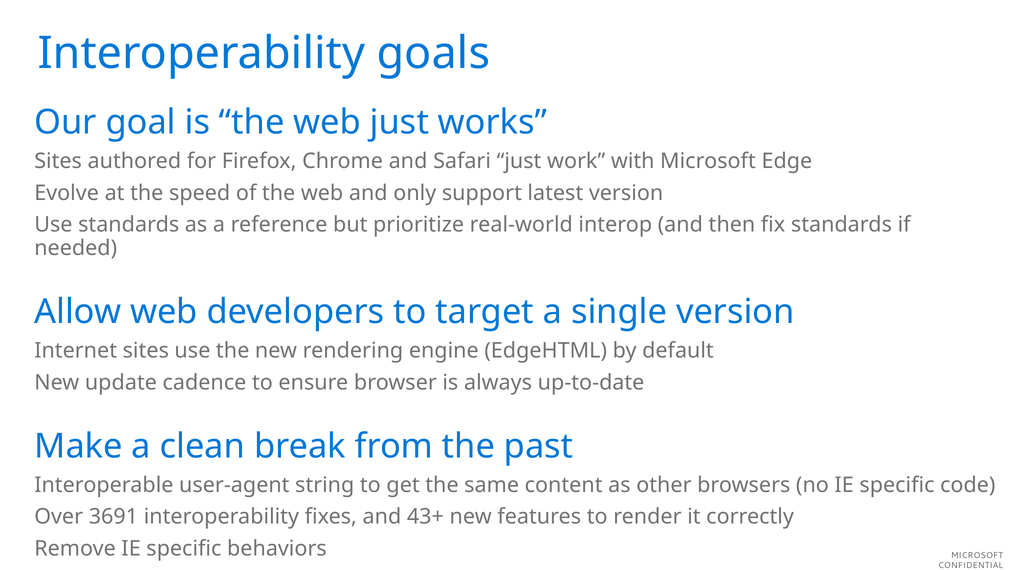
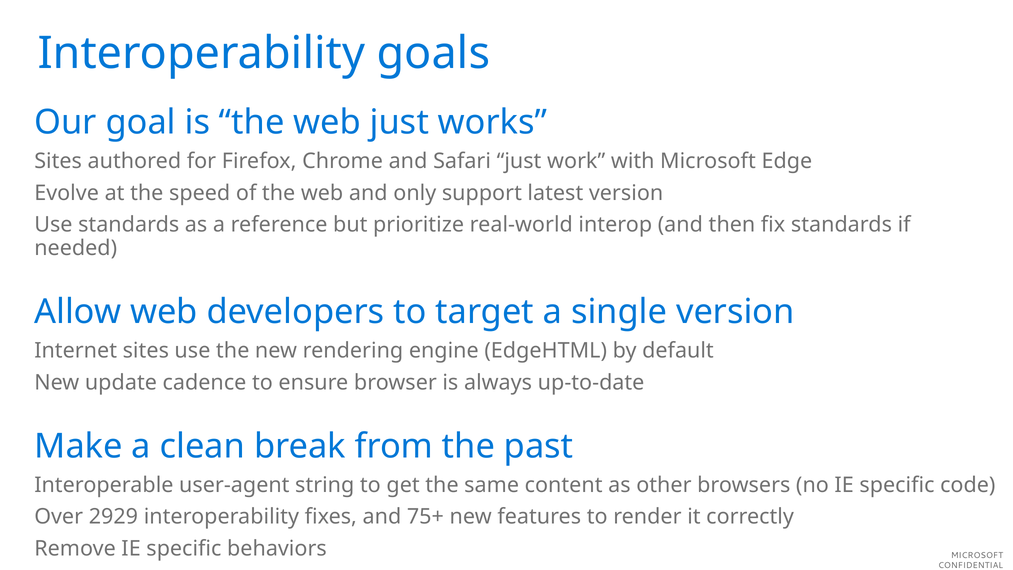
3691: 3691 -> 2929 (113, 517)
43+: 43+ -> 75+ (425, 517)
